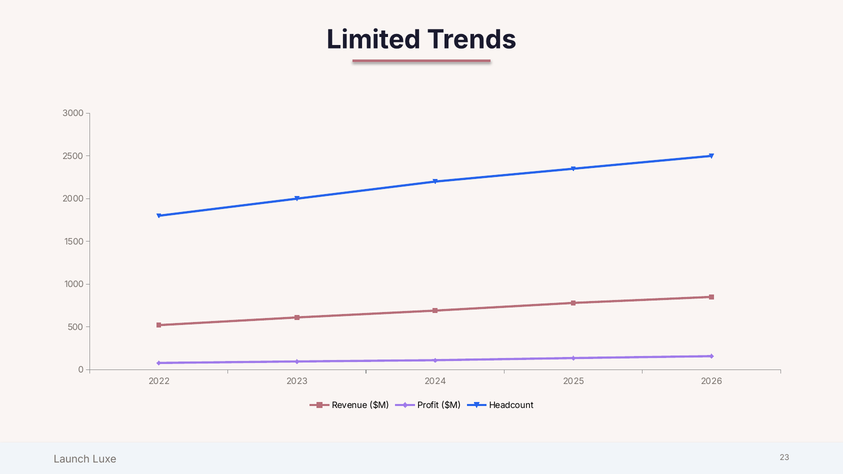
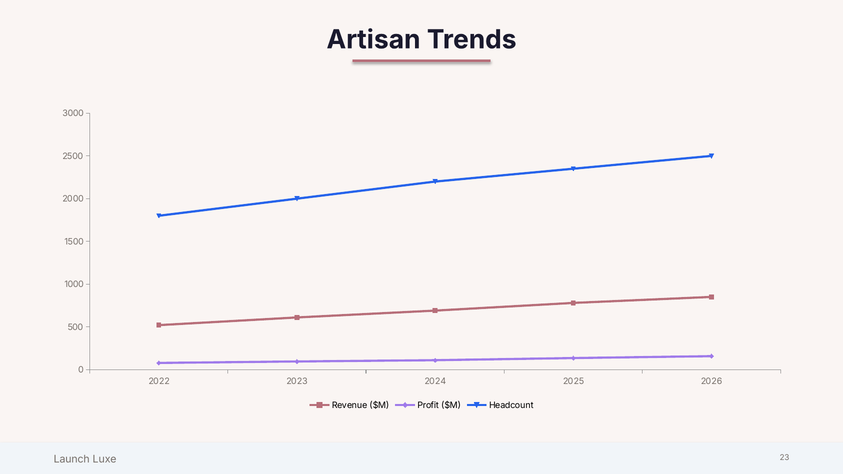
Limited: Limited -> Artisan (374, 40)
